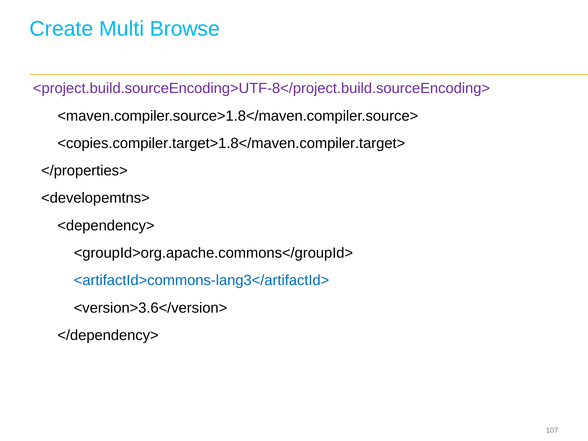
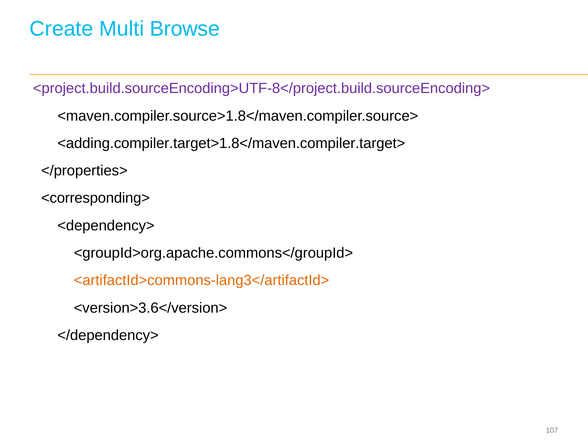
<copies.compiler.target>1.8</maven.compiler.target>: <copies.compiler.target>1.8</maven.compiler.target> -> <adding.compiler.target>1.8</maven.compiler.target> (231, 143)
<developemtns>: <developemtns> -> <corresponding> (95, 198)
<artifactId>commons-lang3</artifactId> colour: blue -> orange (202, 280)
